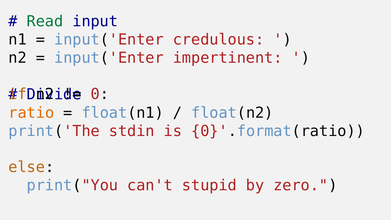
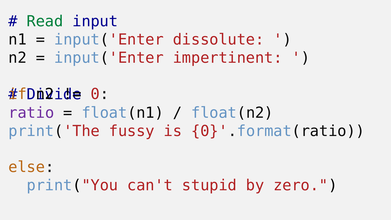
credulous: credulous -> dissolute (219, 40)
ratio colour: orange -> purple (31, 113)
stdin: stdin -> fussy (132, 131)
